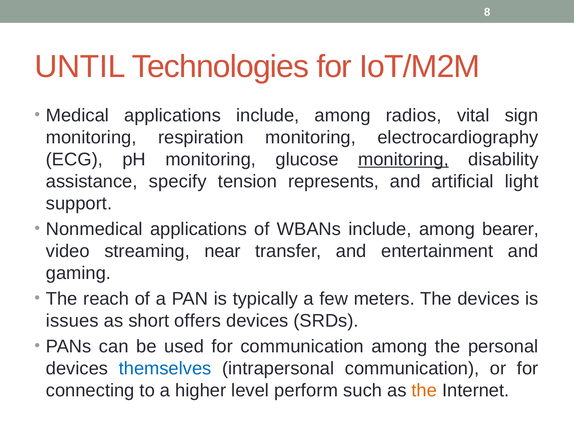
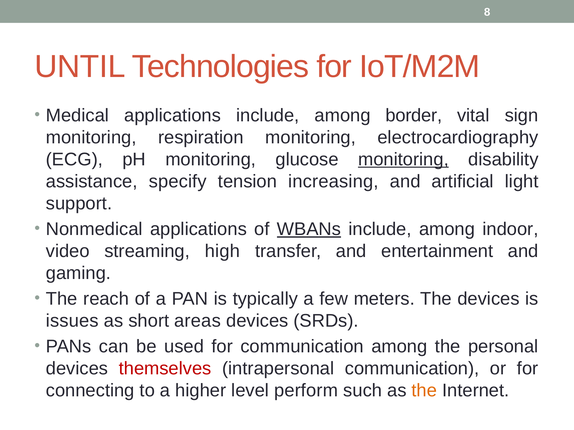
radios: radios -> border (414, 116)
represents: represents -> increasing (333, 182)
WBANs underline: none -> present (309, 229)
bearer: bearer -> indoor (510, 229)
near: near -> high (222, 251)
offers: offers -> areas (198, 321)
themselves colour: blue -> red (165, 369)
